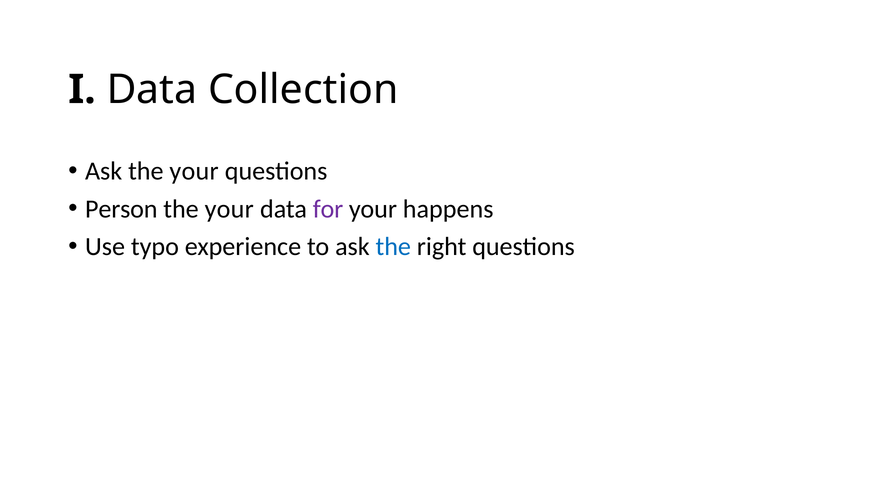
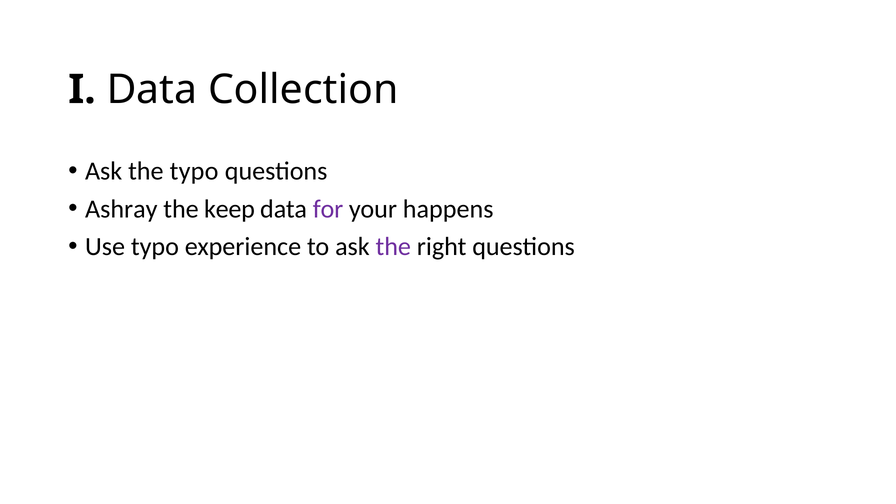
Ask the your: your -> typo (194, 171)
Person: Person -> Ashray (121, 209)
your: your -> keep (229, 209)
the colour: blue -> purple (393, 246)
